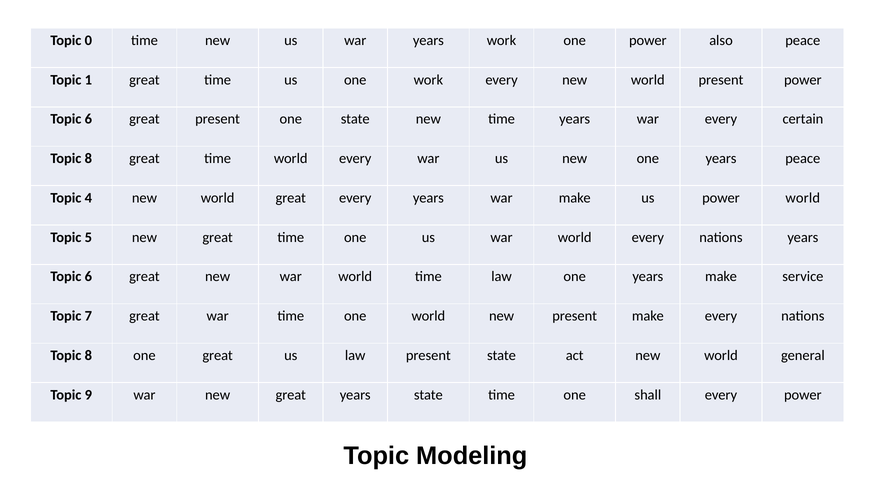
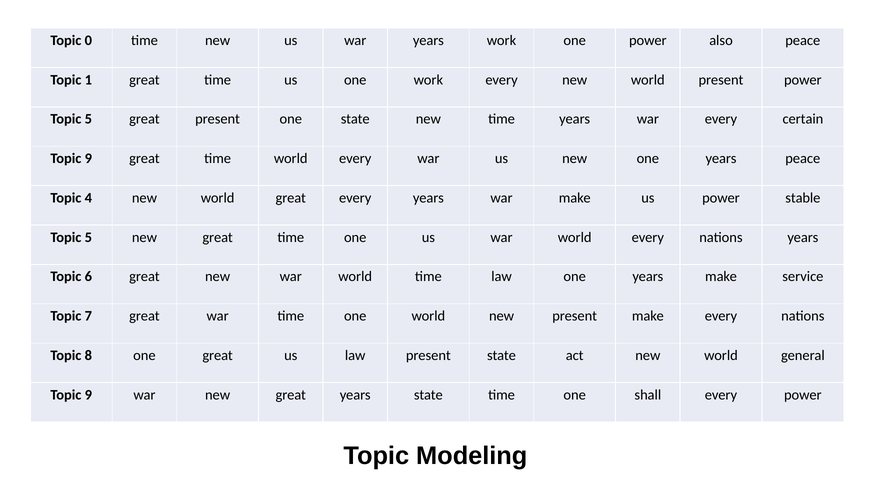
6: 6 -> 5 (88, 119)
8: 8 -> 9 (88, 159)
power world: world -> stable (803, 198)
